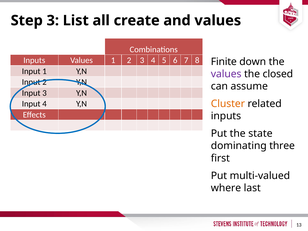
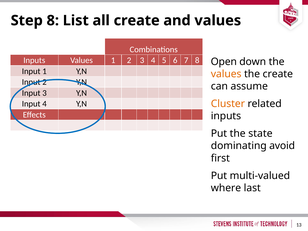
Step 3: 3 -> 8 (53, 21)
Finite: Finite -> Open (224, 62)
values colour: purple -> orange (226, 74)
the closed: closed -> create (278, 74)
three: three -> avoid (282, 146)
